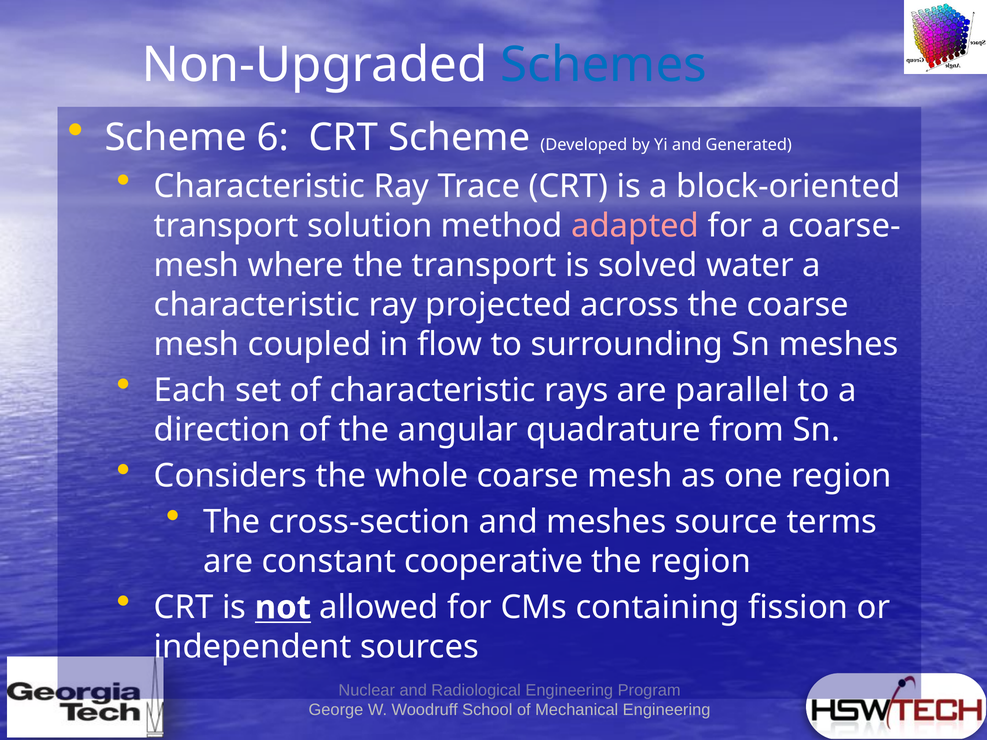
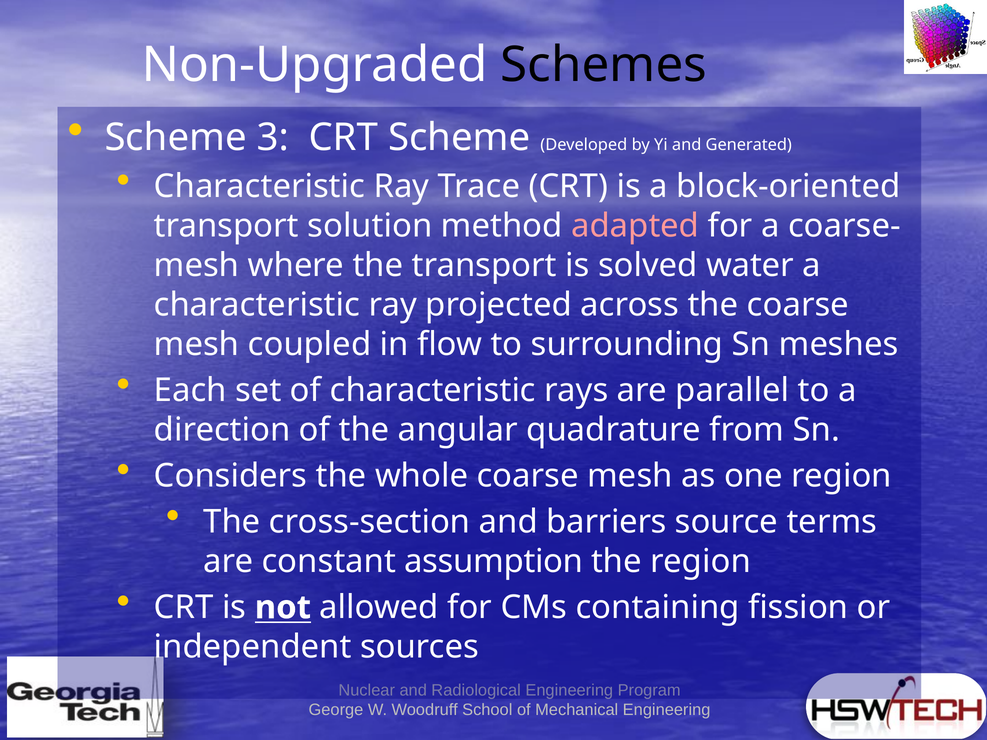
Schemes colour: blue -> black (604, 65)
6: 6 -> 3 (273, 138)
and meshes: meshes -> barriers (607, 522)
cooperative: cooperative -> assumption (494, 562)
